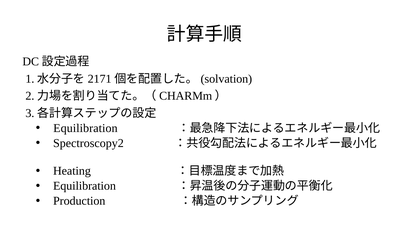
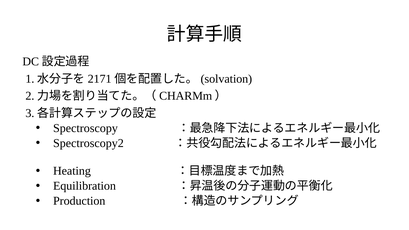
Equilibration: Equilibration -> Spectroscopy (85, 128)
